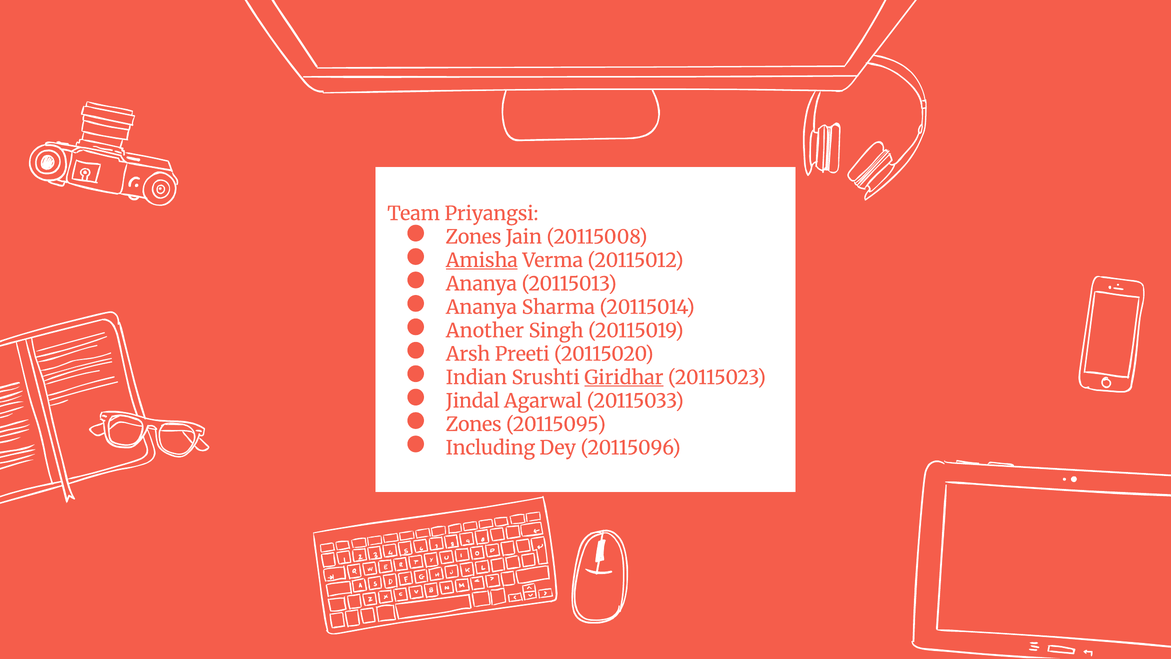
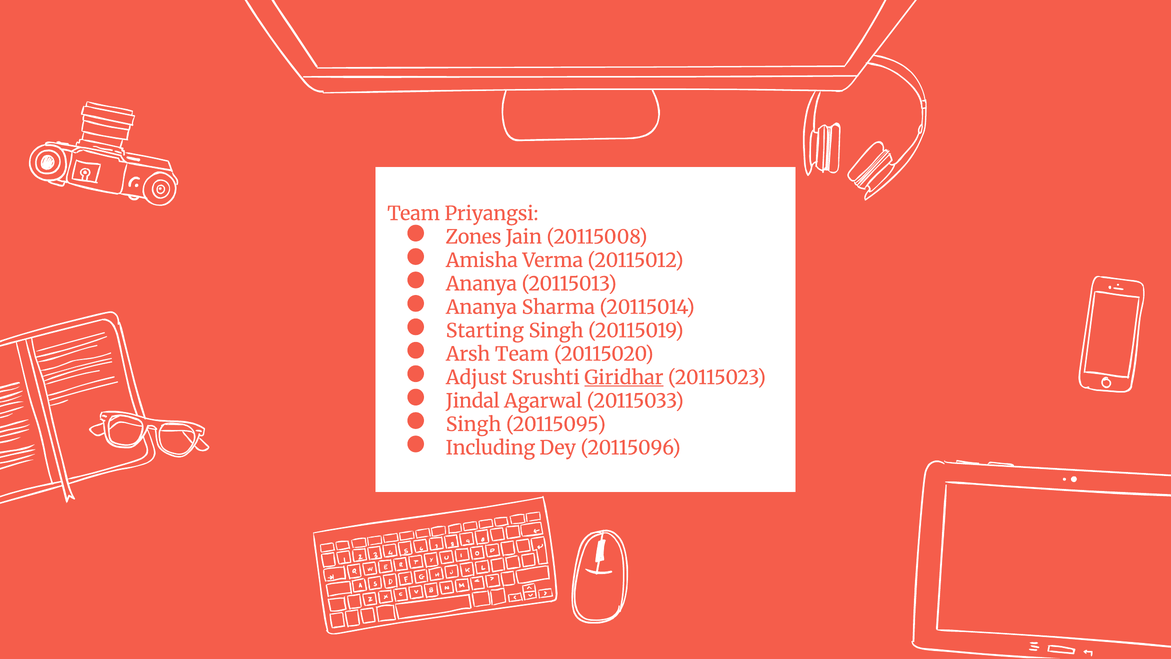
Amisha underline: present -> none (482, 260)
Another: Another -> Starting (485, 331)
Arsh Preeti: Preeti -> Team (522, 354)
Indian: Indian -> Adjust (476, 378)
Zones: Zones -> Singh (474, 424)
